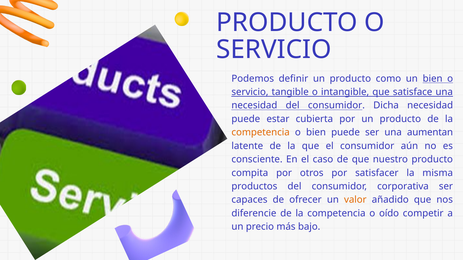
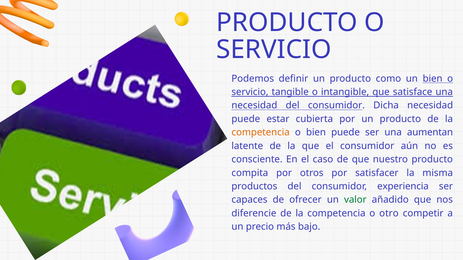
corporativa: corporativa -> experiencia (403, 187)
valor colour: orange -> green (355, 200)
oído: oído -> otro (389, 214)
